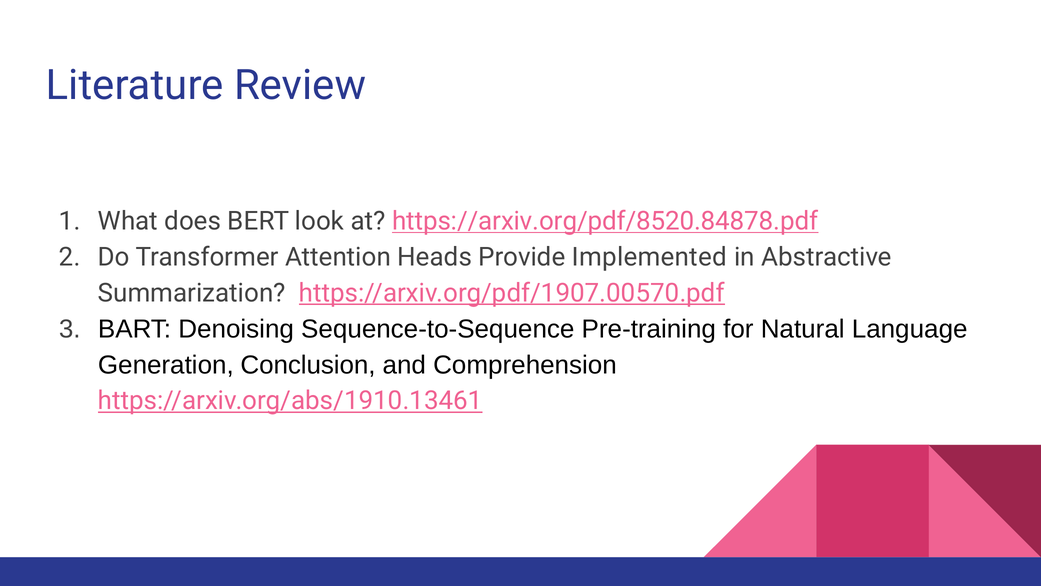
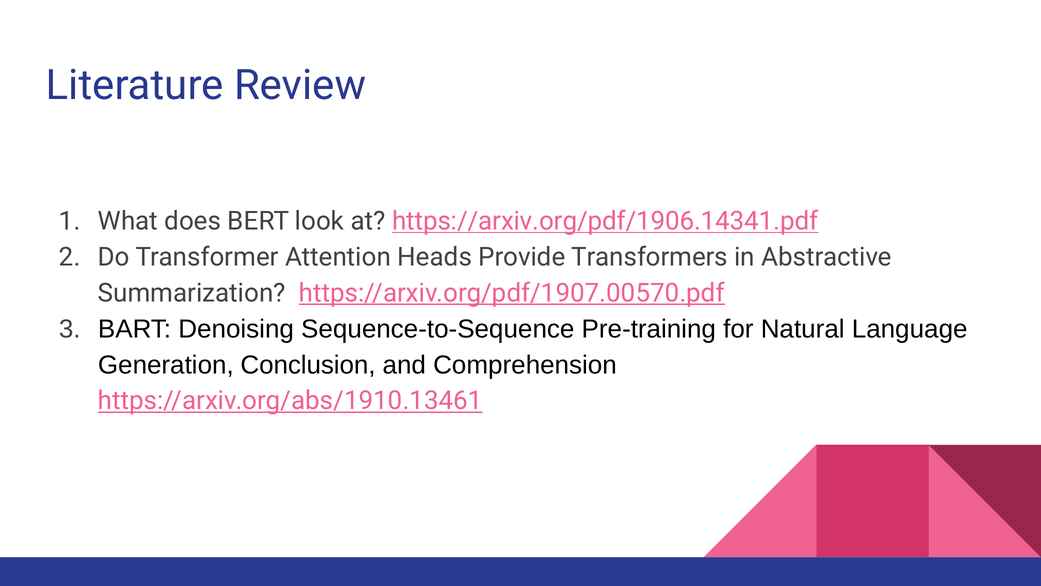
https://arxiv.org/pdf/8520.84878.pdf: https://arxiv.org/pdf/8520.84878.pdf -> https://arxiv.org/pdf/1906.14341.pdf (605, 221)
Implemented: Implemented -> Transformers (650, 257)
